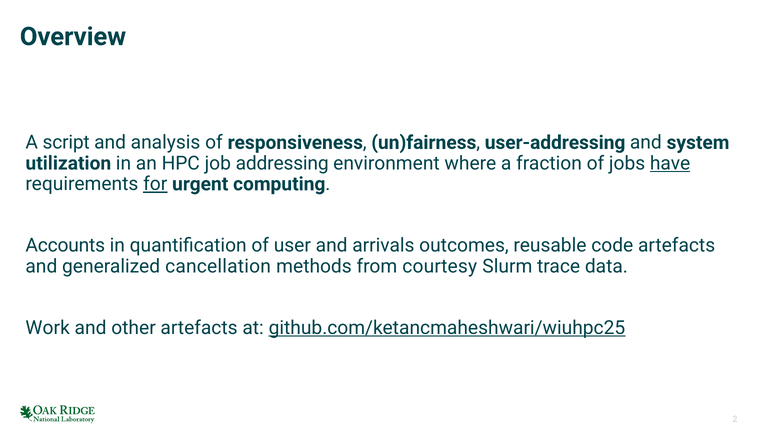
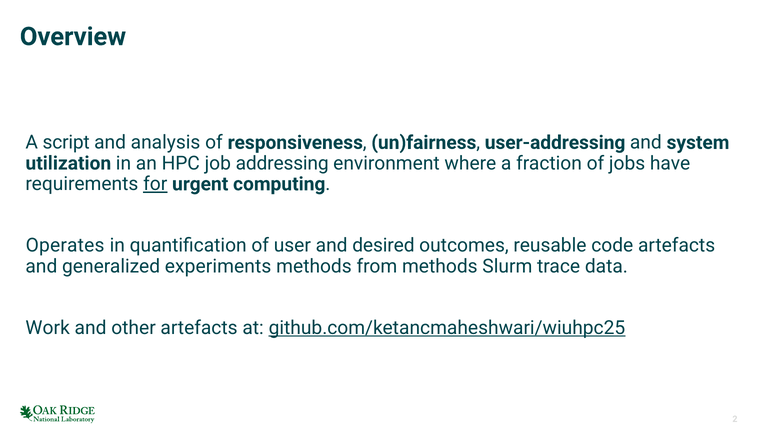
have underline: present -> none (670, 163)
Accounts: Accounts -> Operates (65, 246)
arrivals: arrivals -> desired (383, 246)
cancellation: cancellation -> experiments (218, 266)
from courtesy: courtesy -> methods (440, 266)
